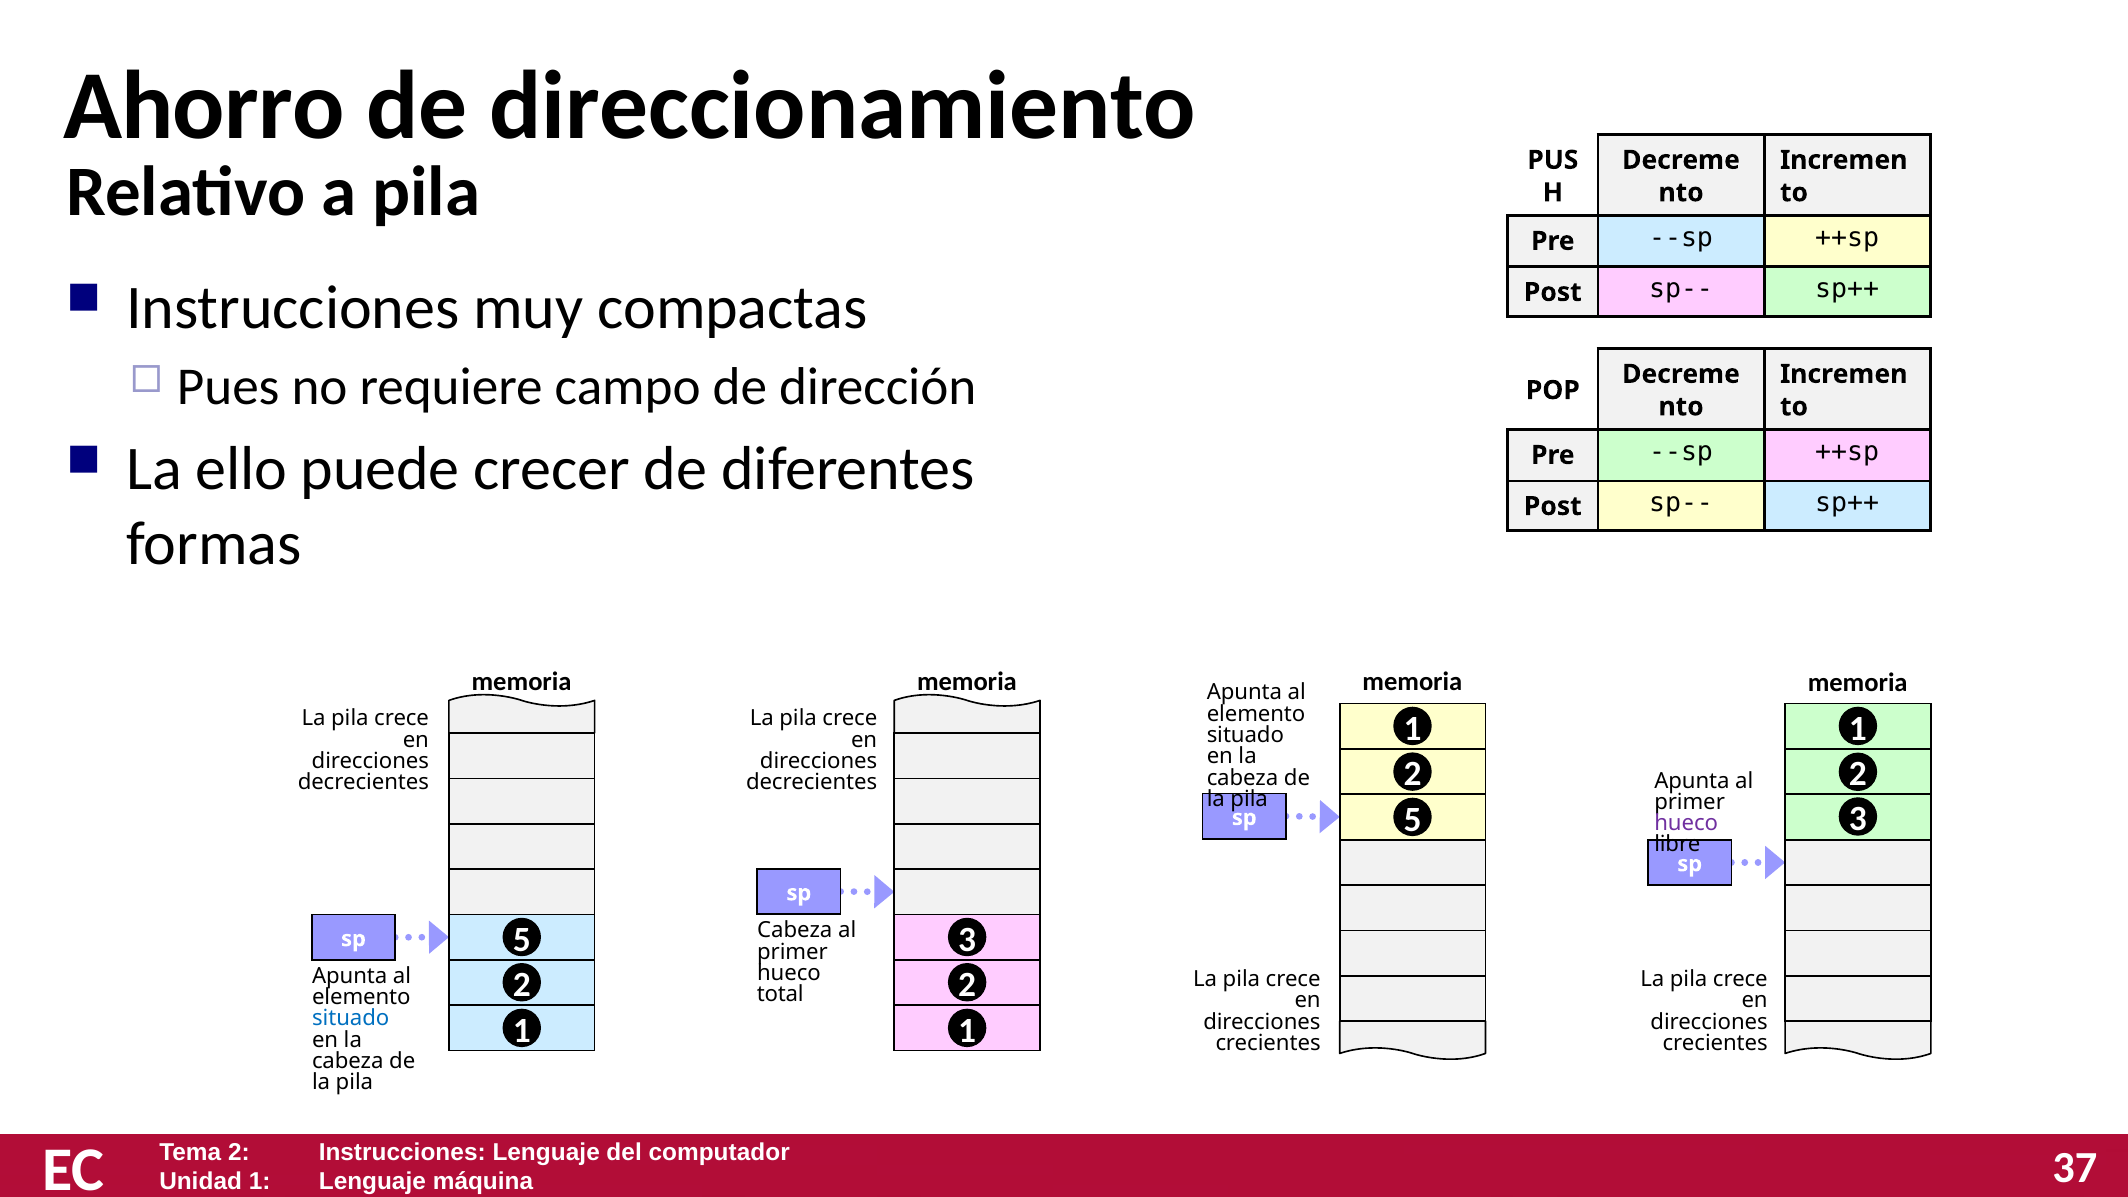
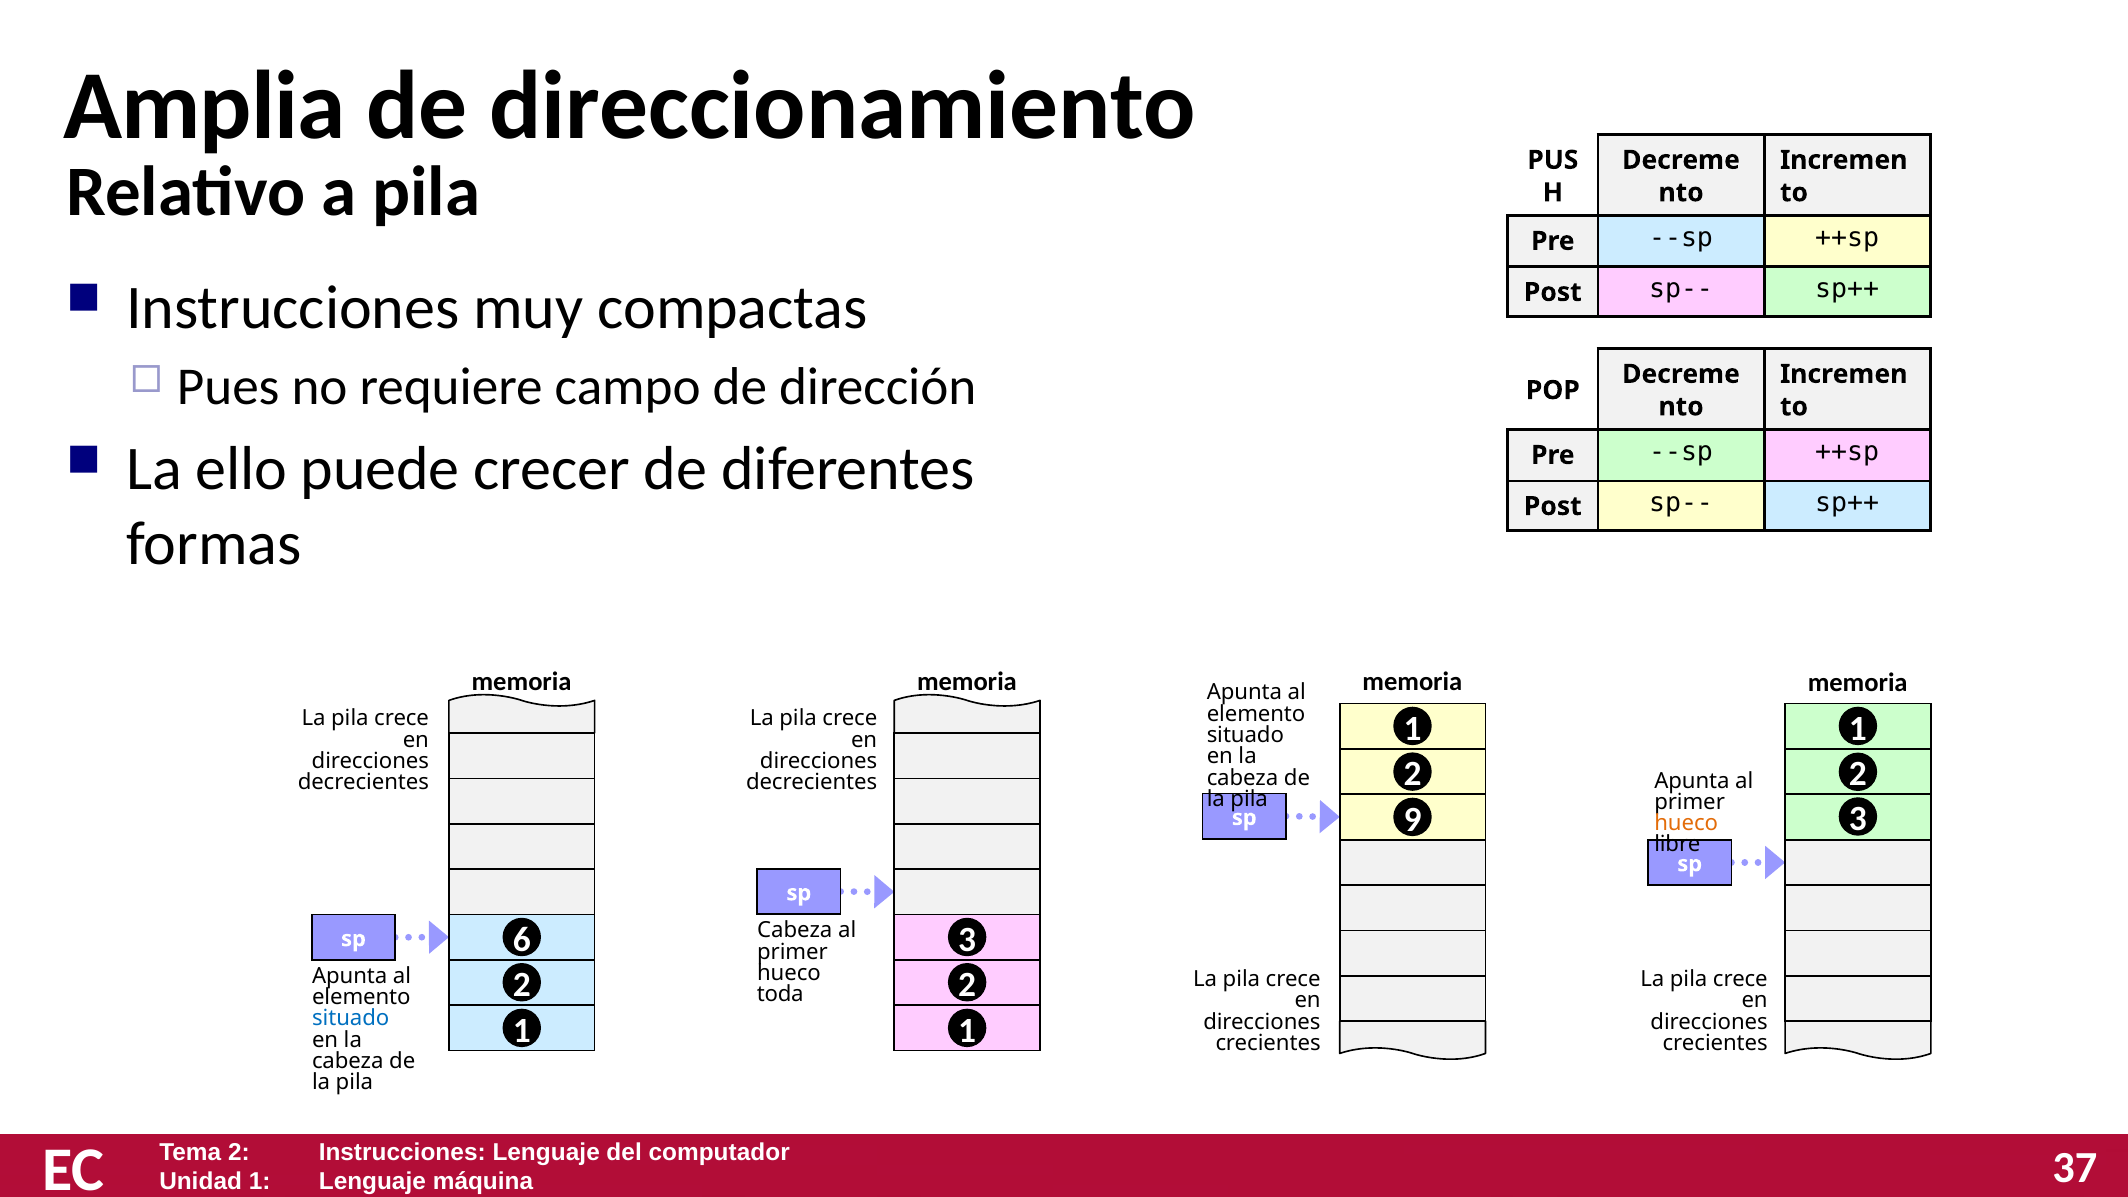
Ahorro: Ahorro -> Amplia (204, 106)
5: 5 -> 9 (1412, 819)
hueco colour: purple -> orange (1686, 823)
5: 5 -> 6 (522, 939)
total: total -> toda (780, 994)
